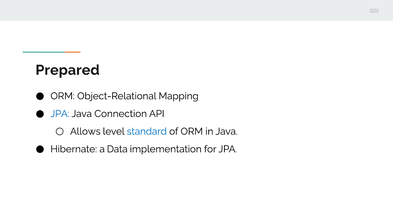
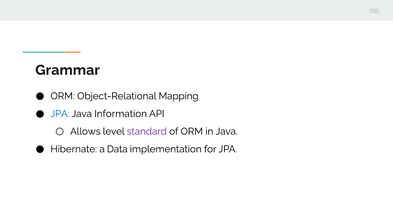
Prepared: Prepared -> Grammar (68, 70)
Connection: Connection -> Information (121, 114)
standard colour: blue -> purple (147, 131)
